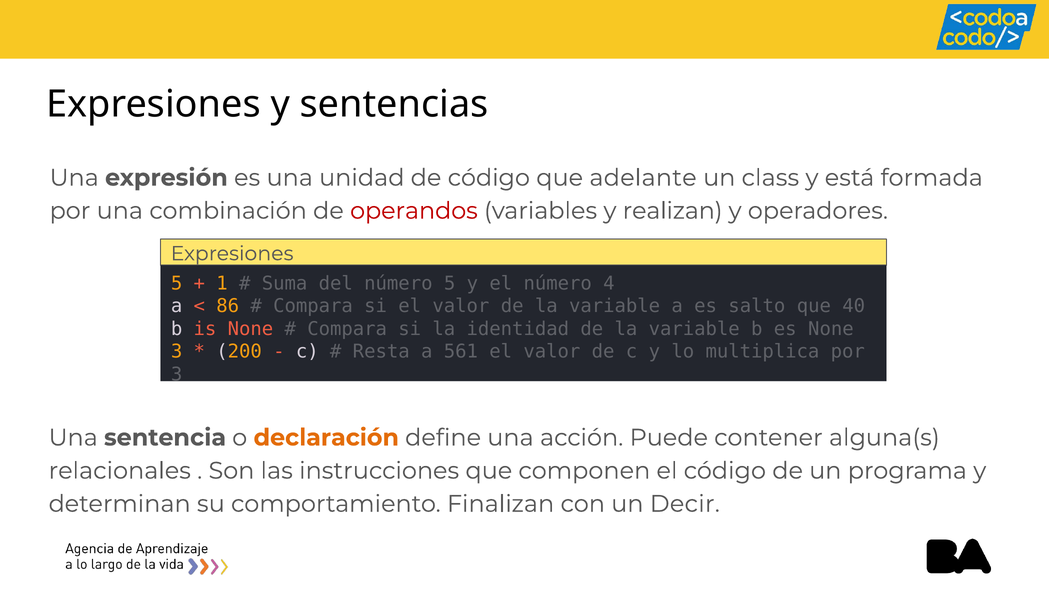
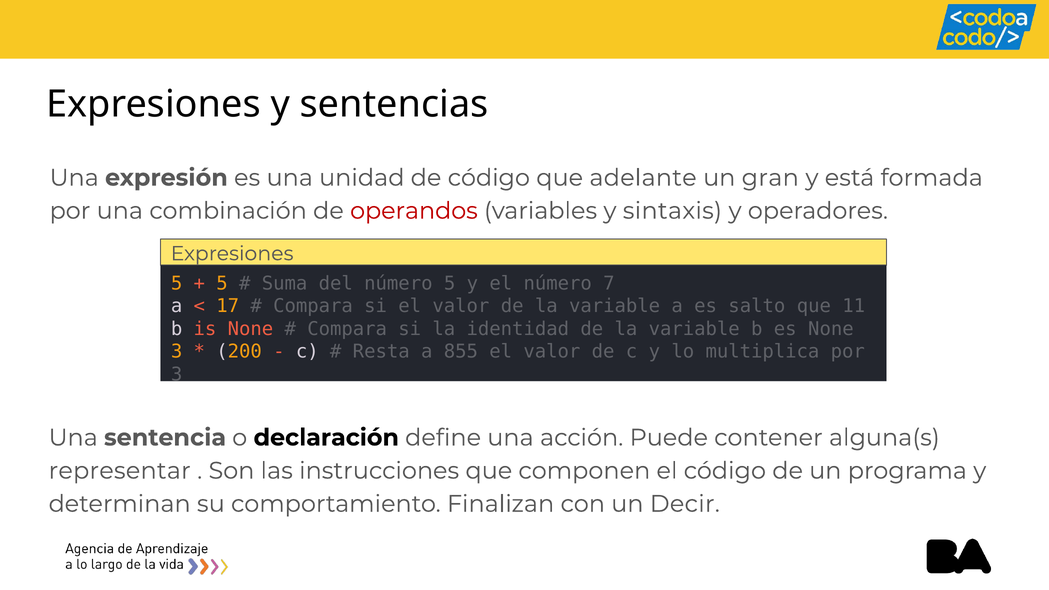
class: class -> gran (770, 178)
realizan: realizan -> sintaxis (672, 211)
1: 1 -> 5 (222, 283)
4: 4 -> 7 (609, 283)
86: 86 -> 17 (228, 306)
40: 40 -> 11 (854, 306)
561: 561 -> 855 (461, 352)
declaración colour: orange -> black (326, 438)
relacionales: relacionales -> representar (120, 471)
